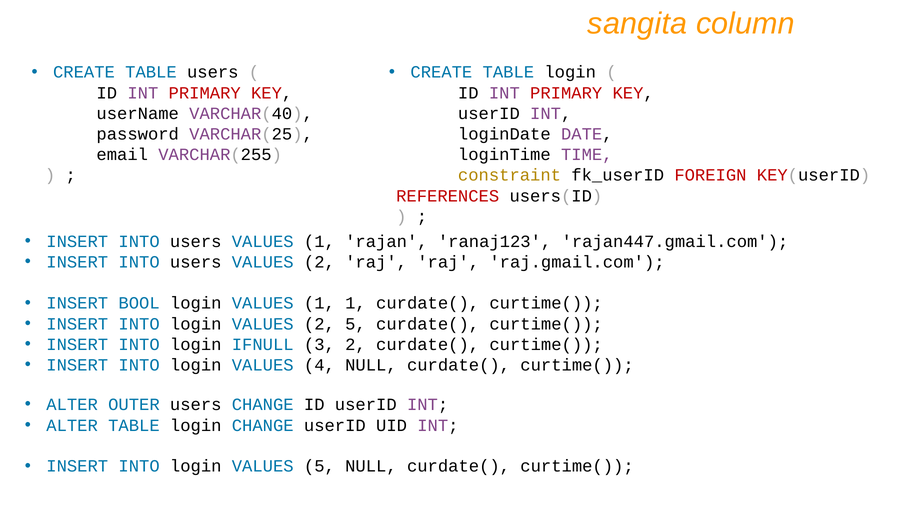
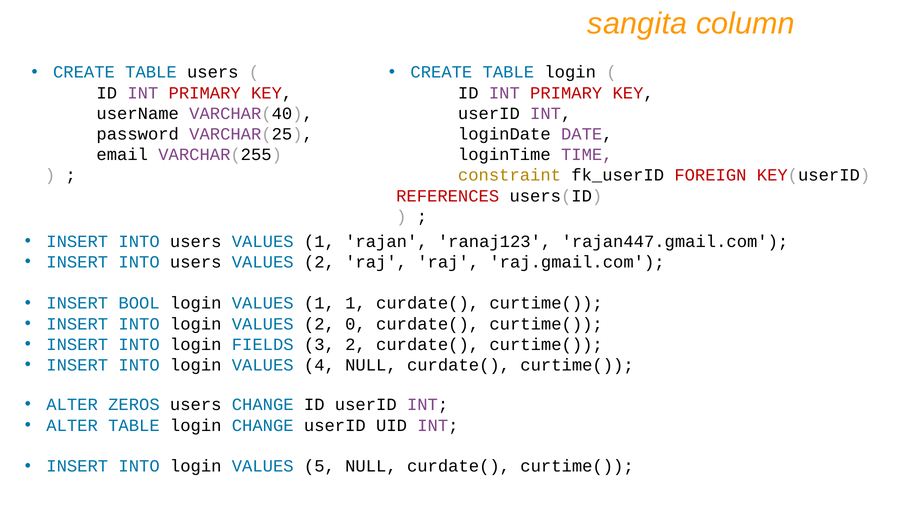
2 5: 5 -> 0 (355, 324)
IFNULL: IFNULL -> FIELDS (263, 345)
OUTER: OUTER -> ZEROS (134, 405)
